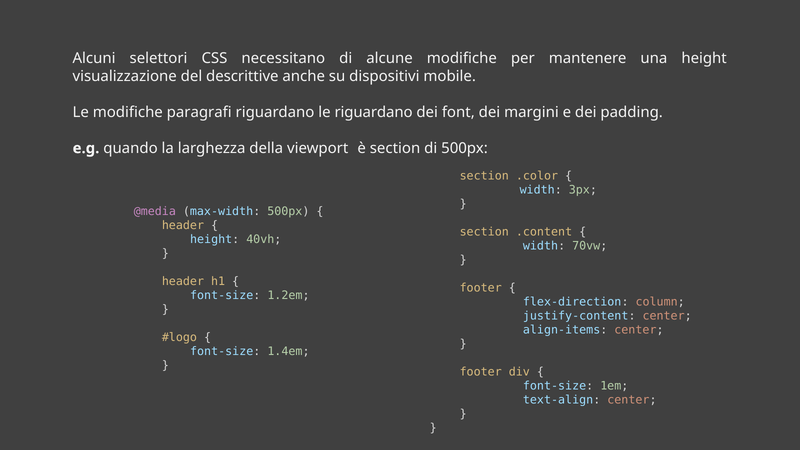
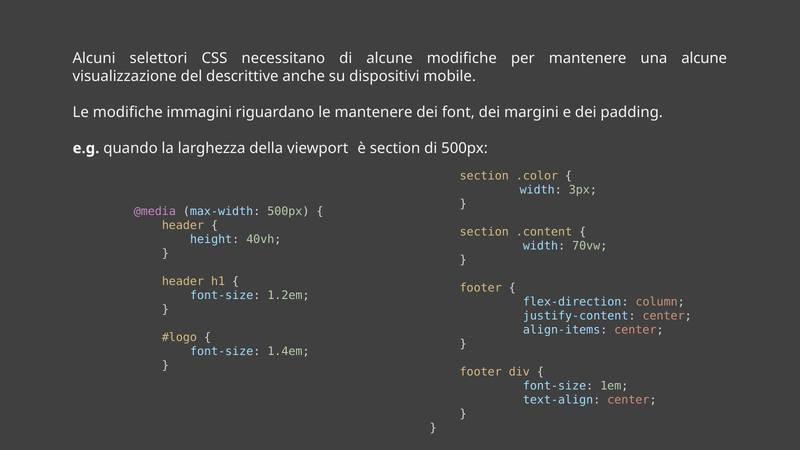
una height: height -> alcune (704, 58)
paragrafi: paragrafi -> immagini (199, 112)
le riguardano: riguardano -> mantenere (374, 112)
